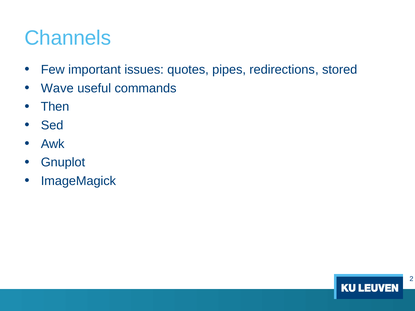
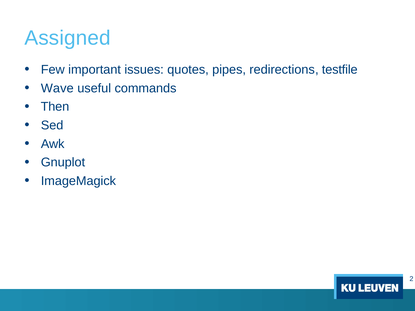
Channels: Channels -> Assigned (68, 38)
stored: stored -> testfile (340, 70)
